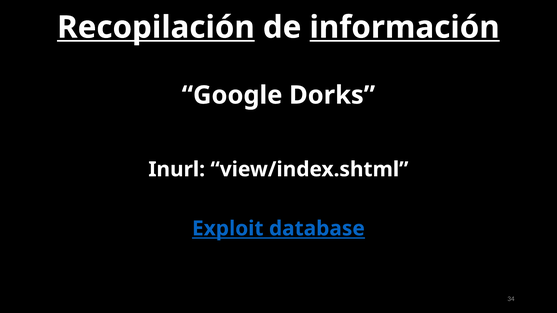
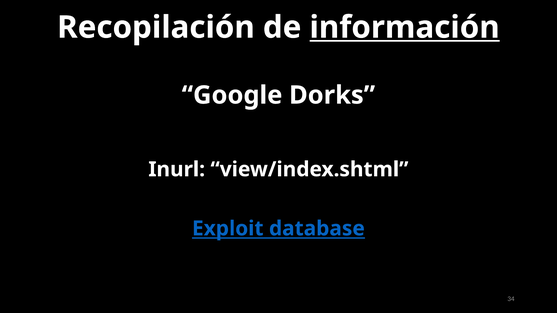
Recopilación underline: present -> none (156, 27)
